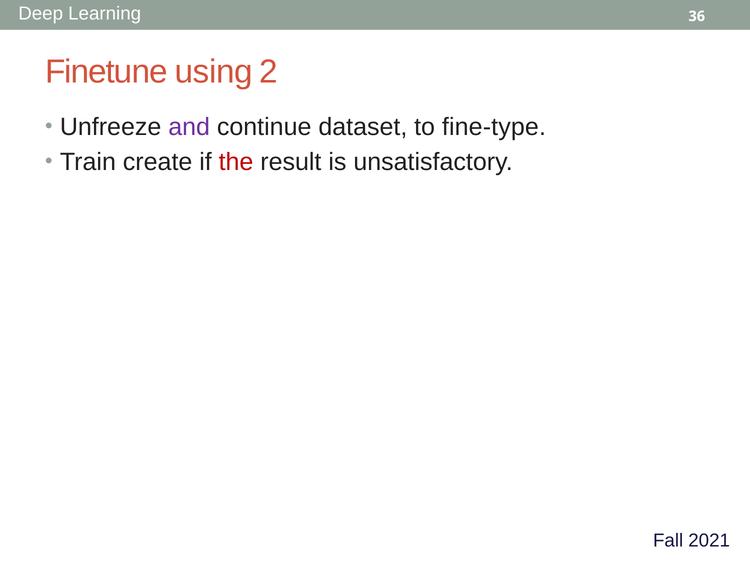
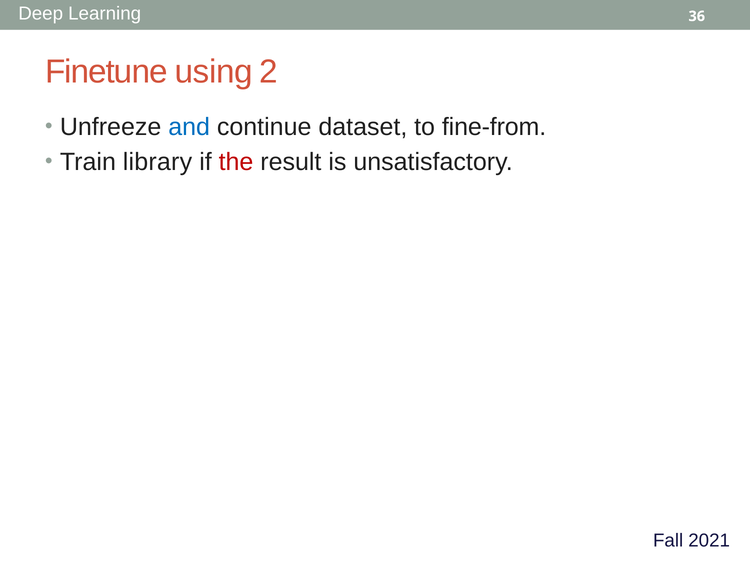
and colour: purple -> blue (189, 127)
fine-type: fine-type -> fine-from (494, 127)
create: create -> library (157, 162)
